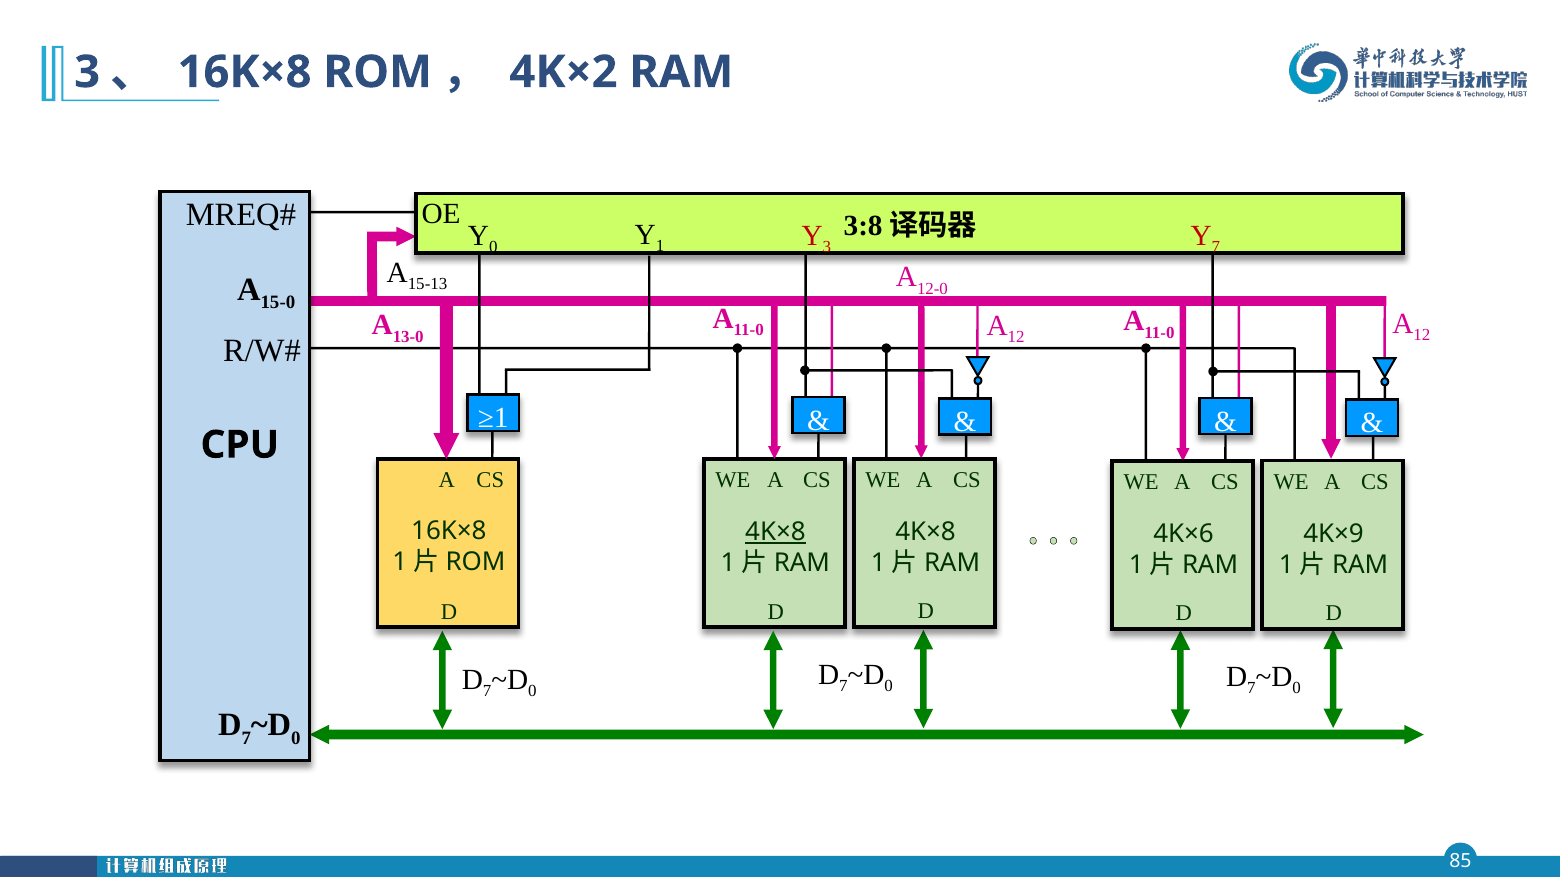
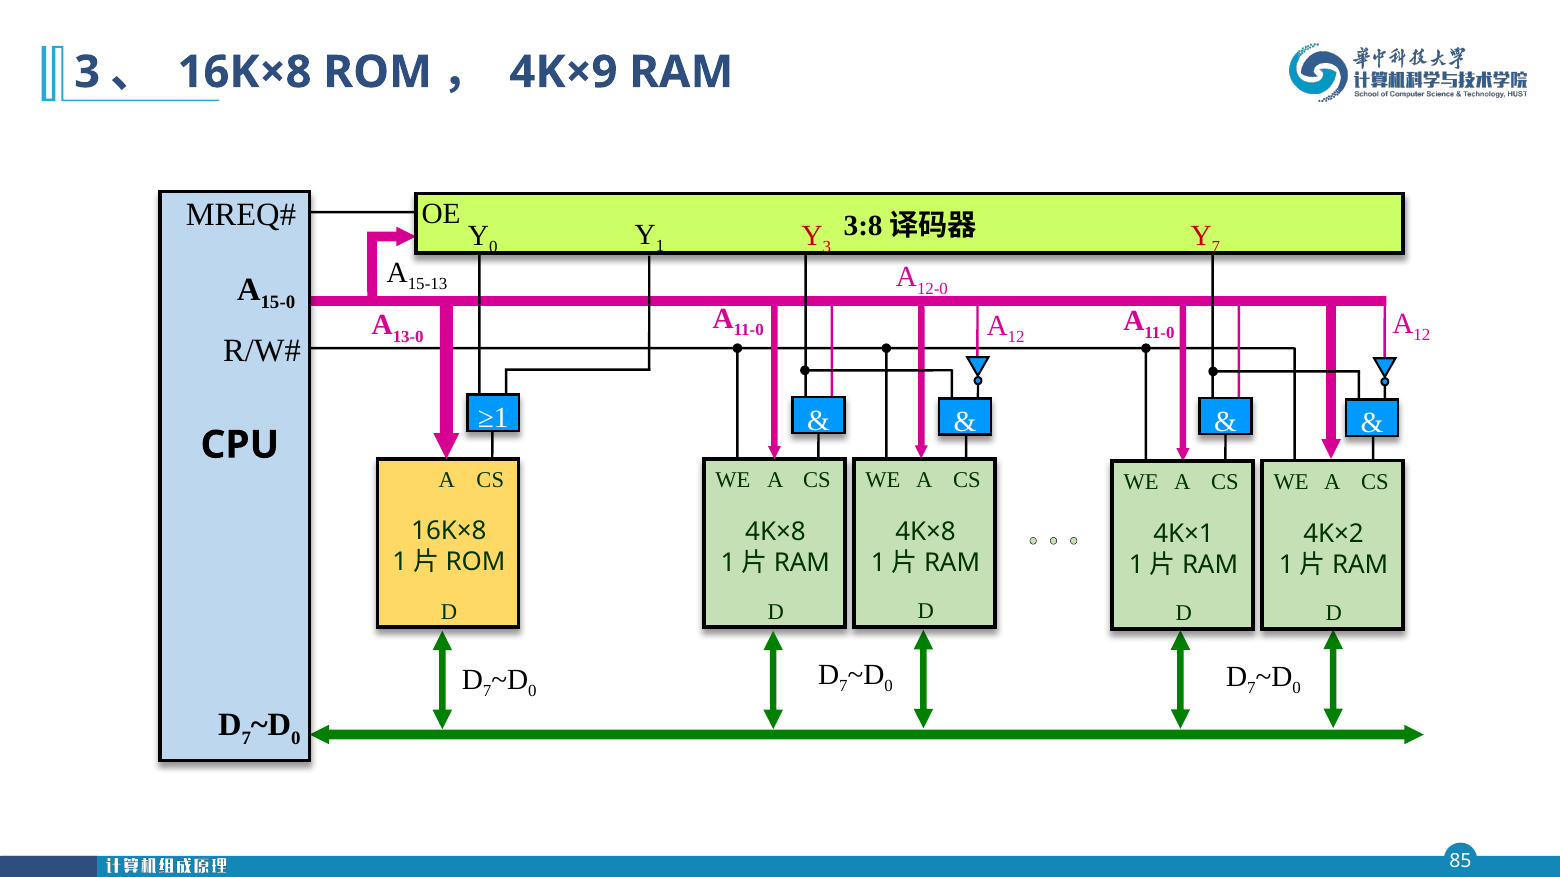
4K×2: 4K×2 -> 4K×9 (563, 72)
4K×8 underline: present -> none (775, 532)
4K×9: 4K×9 -> 4K×2 (1334, 534)
4K×6: 4K×6 -> 4K×1 (1184, 534)
